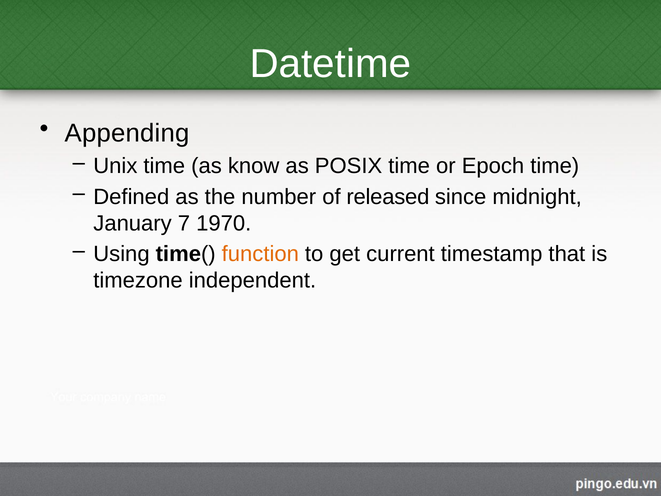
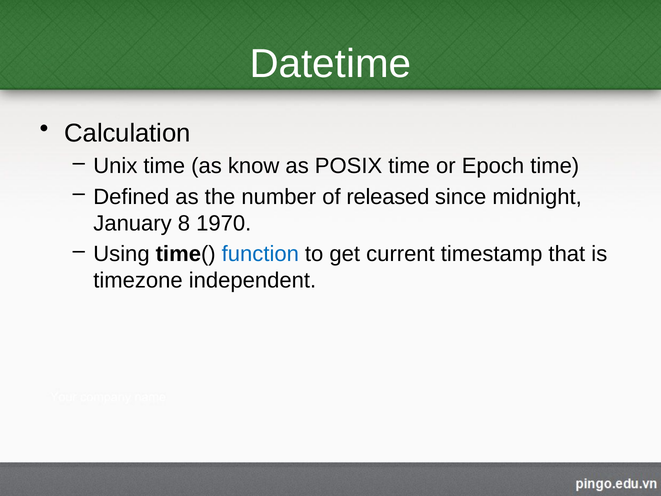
Appending: Appending -> Calculation (127, 133)
7: 7 -> 8 (184, 223)
function colour: orange -> blue (260, 254)
